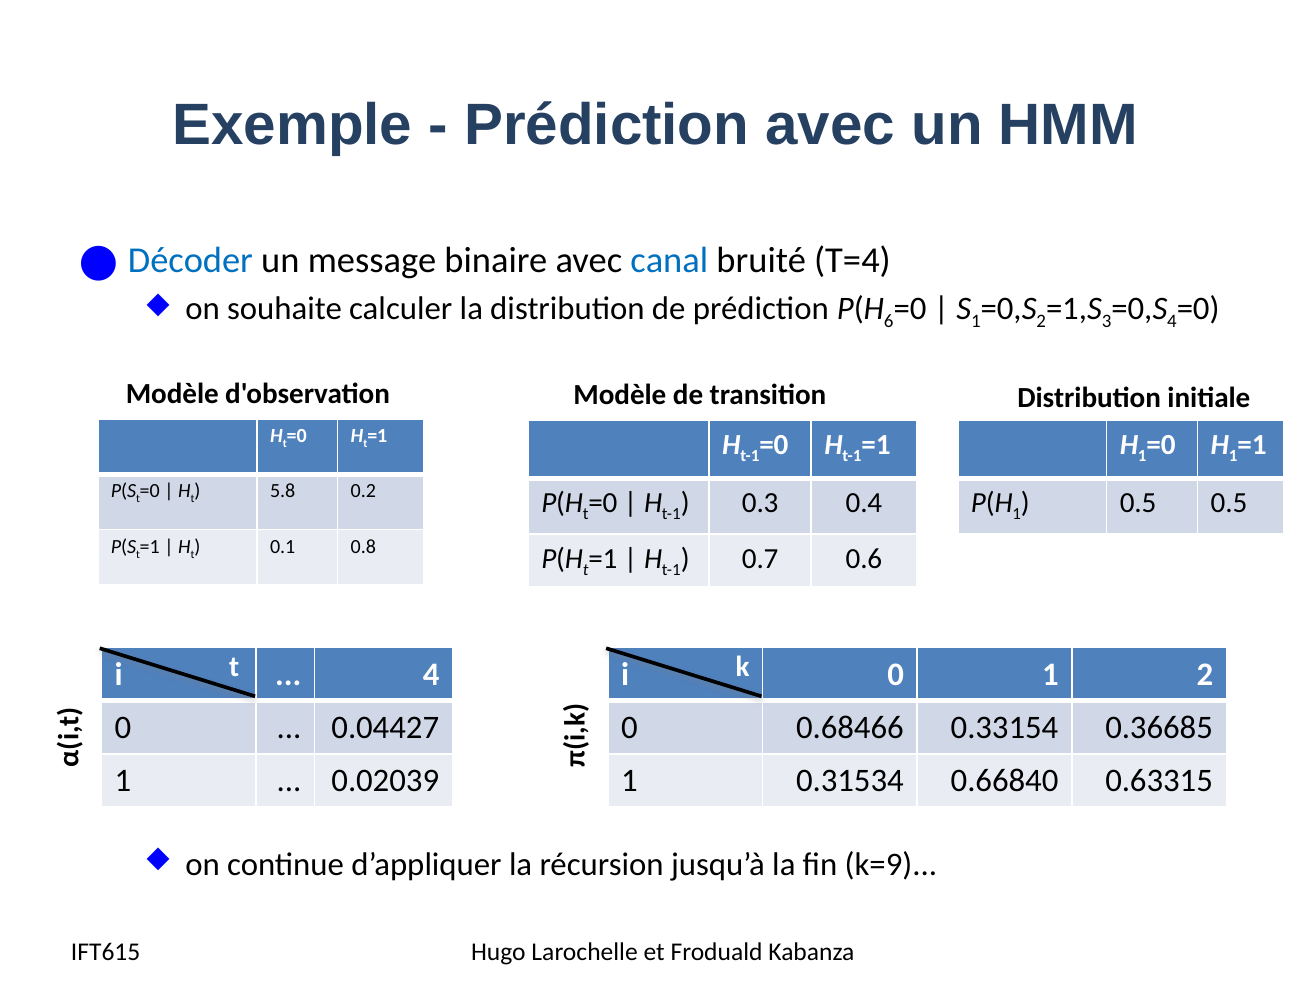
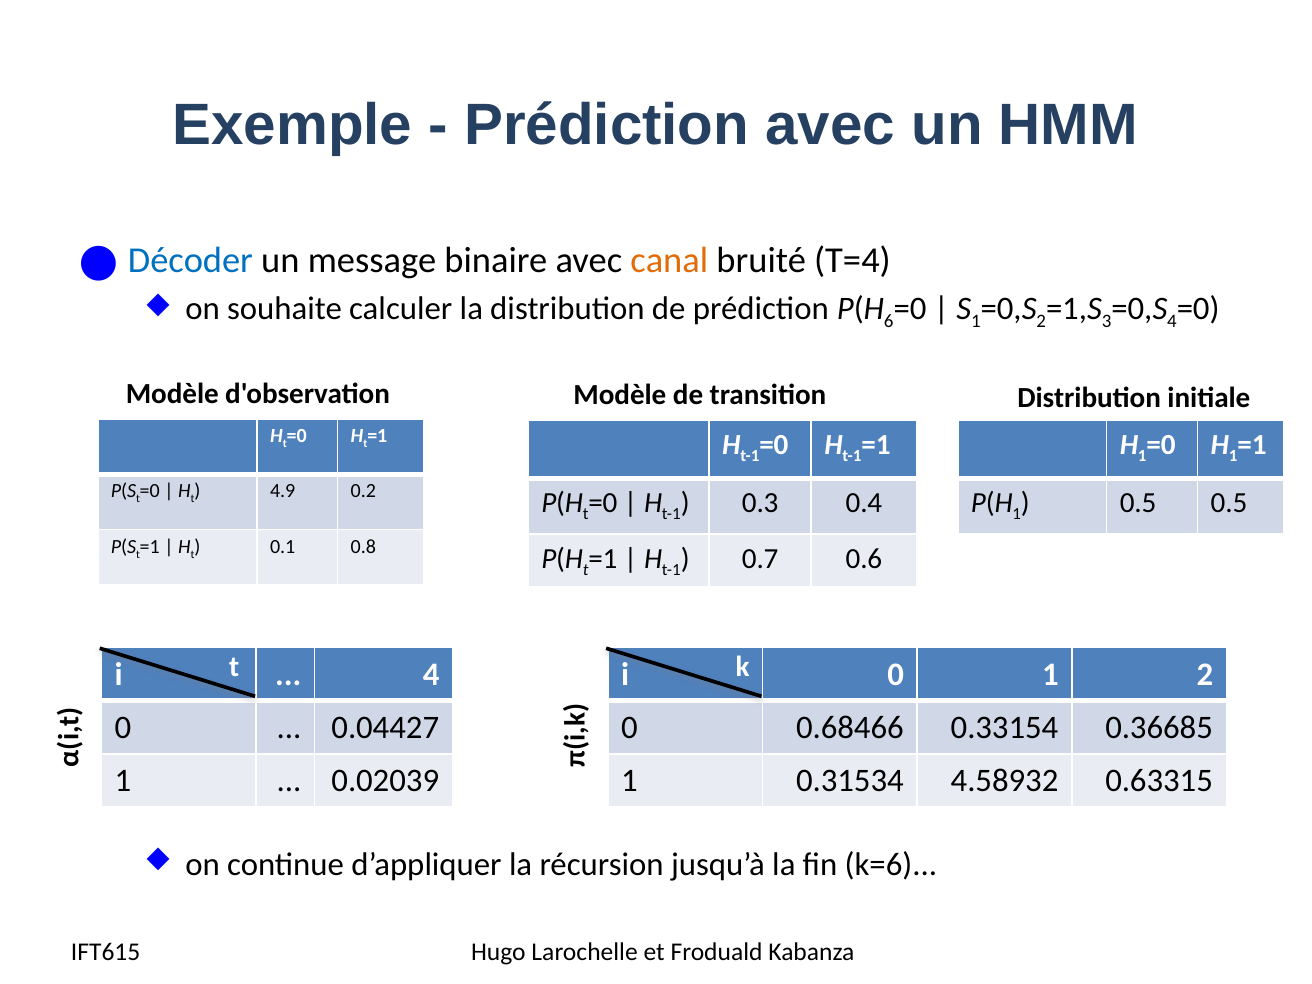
canal colour: blue -> orange (669, 261)
5.8: 5.8 -> 4.9 (283, 491)
0.66840: 0.66840 -> 4.58932 (1005, 781)
k=9: k=9 -> k=6 (891, 865)
